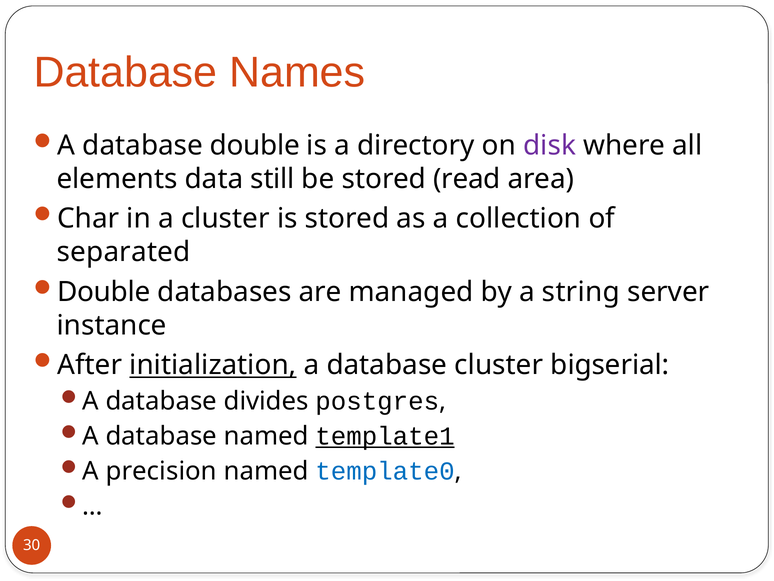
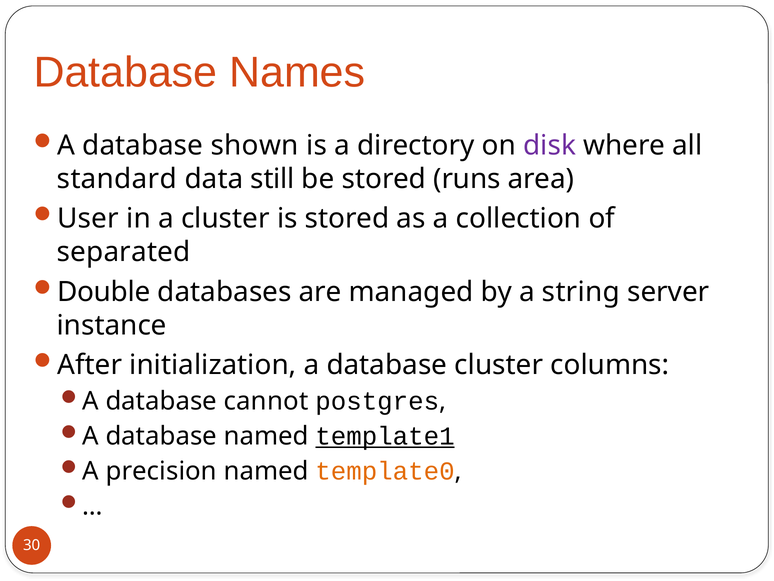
database double: double -> shown (255, 145)
elements: elements -> standard (117, 179)
read: read -> runs (467, 179)
Char: Char -> User (88, 218)
initialization underline: present -> none (213, 365)
bigserial: bigserial -> columns (610, 365)
divides: divides -> cannot (266, 401)
template0 colour: blue -> orange (385, 471)
